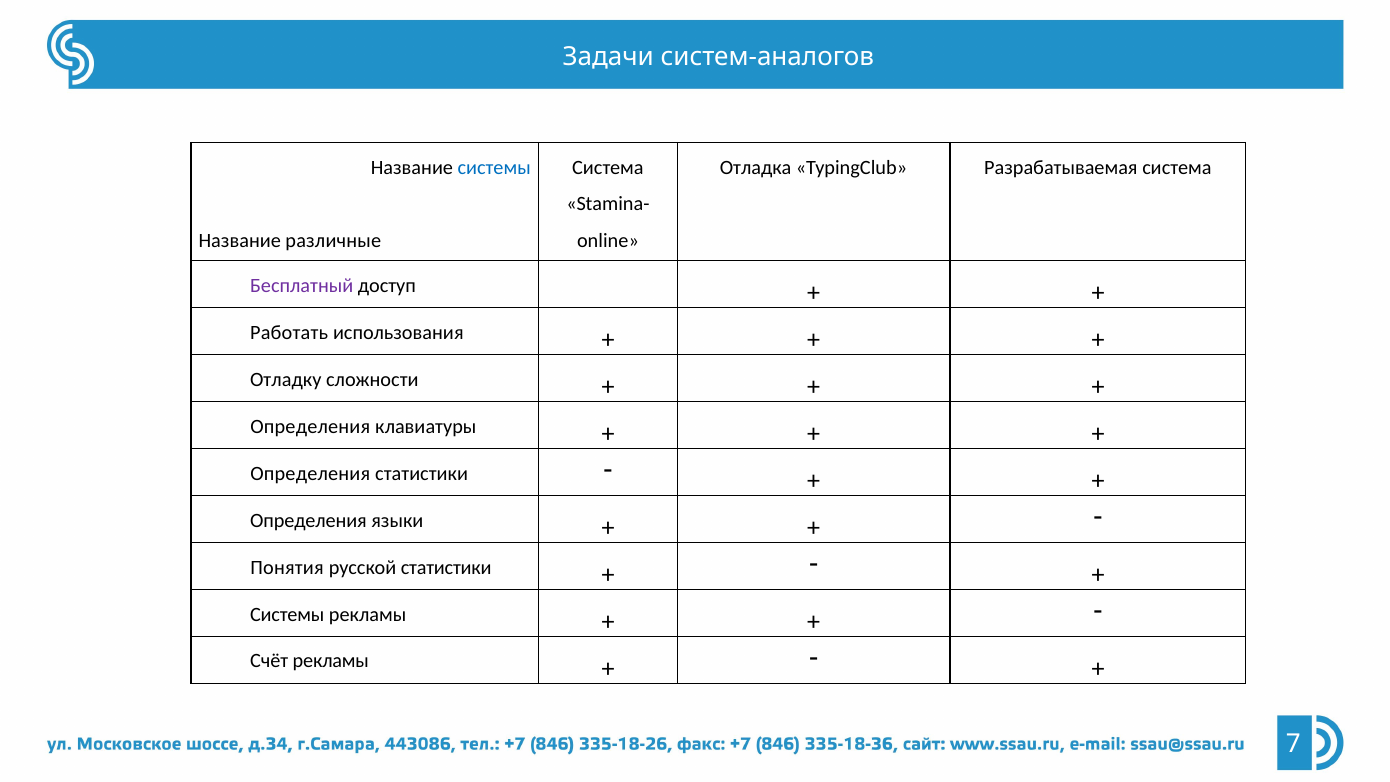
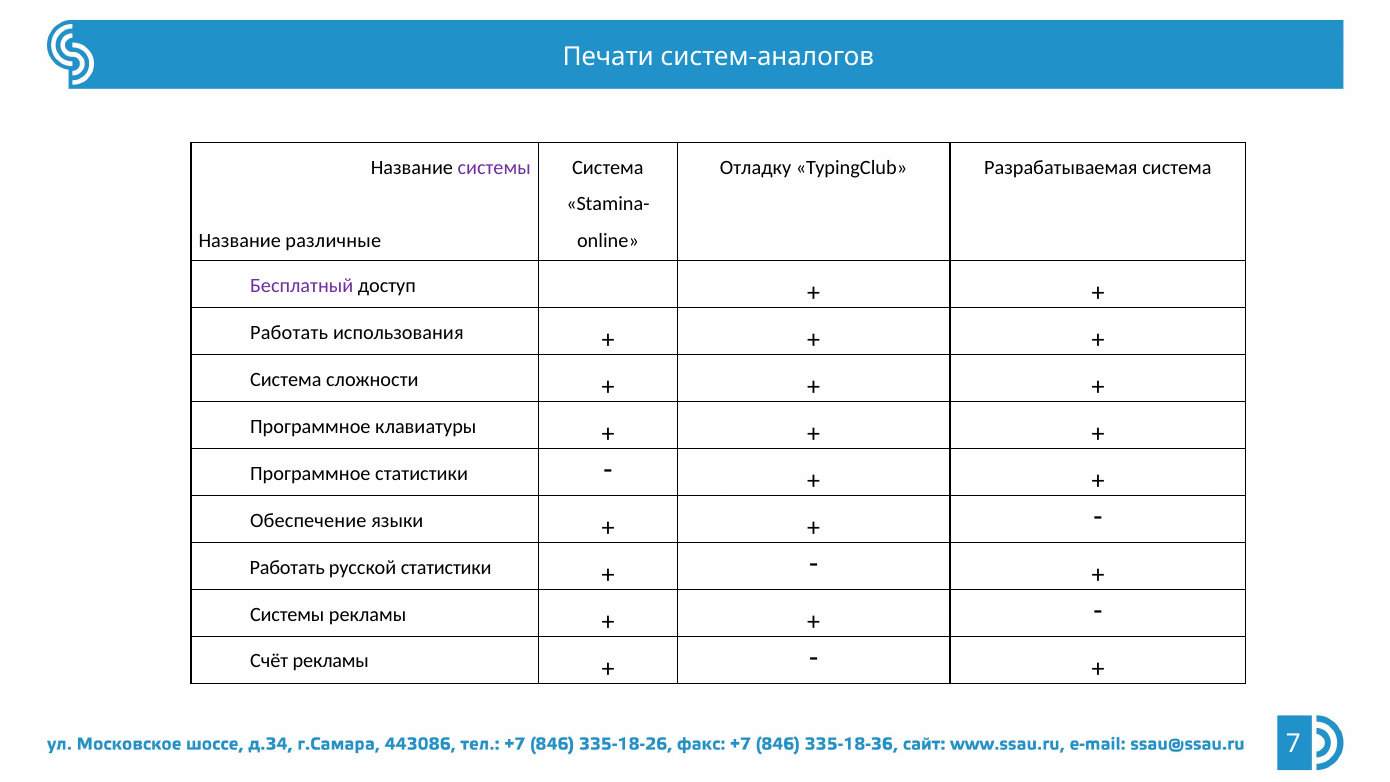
Задачи: Задачи -> Печати (608, 57)
системы colour: blue -> purple (494, 167)
Отладка: Отладка -> Отладку (756, 167)
Отладку: Отладку -> Система (286, 379)
Определения: Определения -> Программное (310, 426)
Определения: Определения -> Программное (310, 473)
Определения: Определения -> Обеспечение (308, 520)
Понятия: Понятия -> Работать (287, 567)
